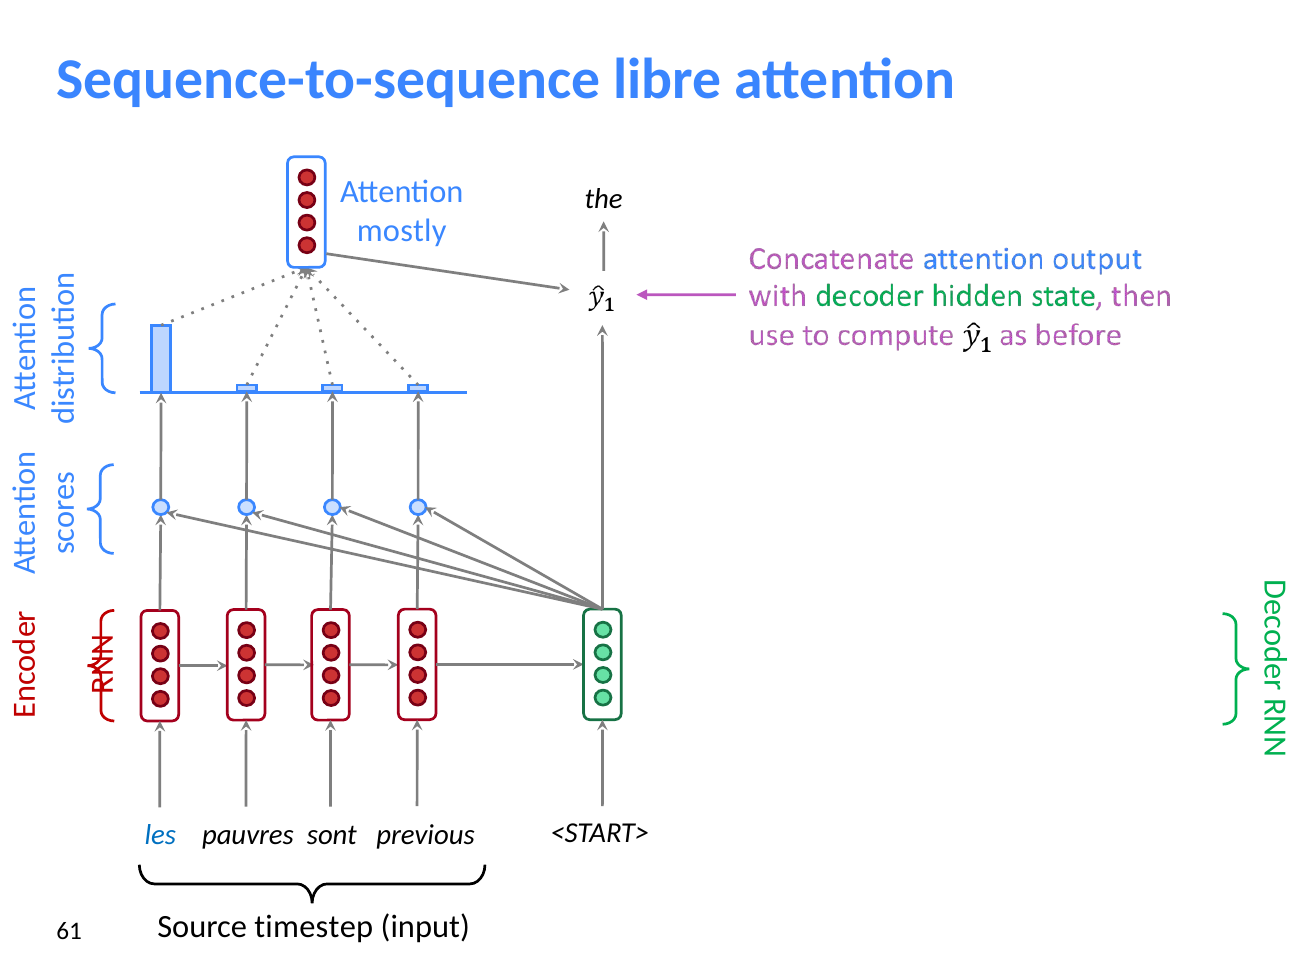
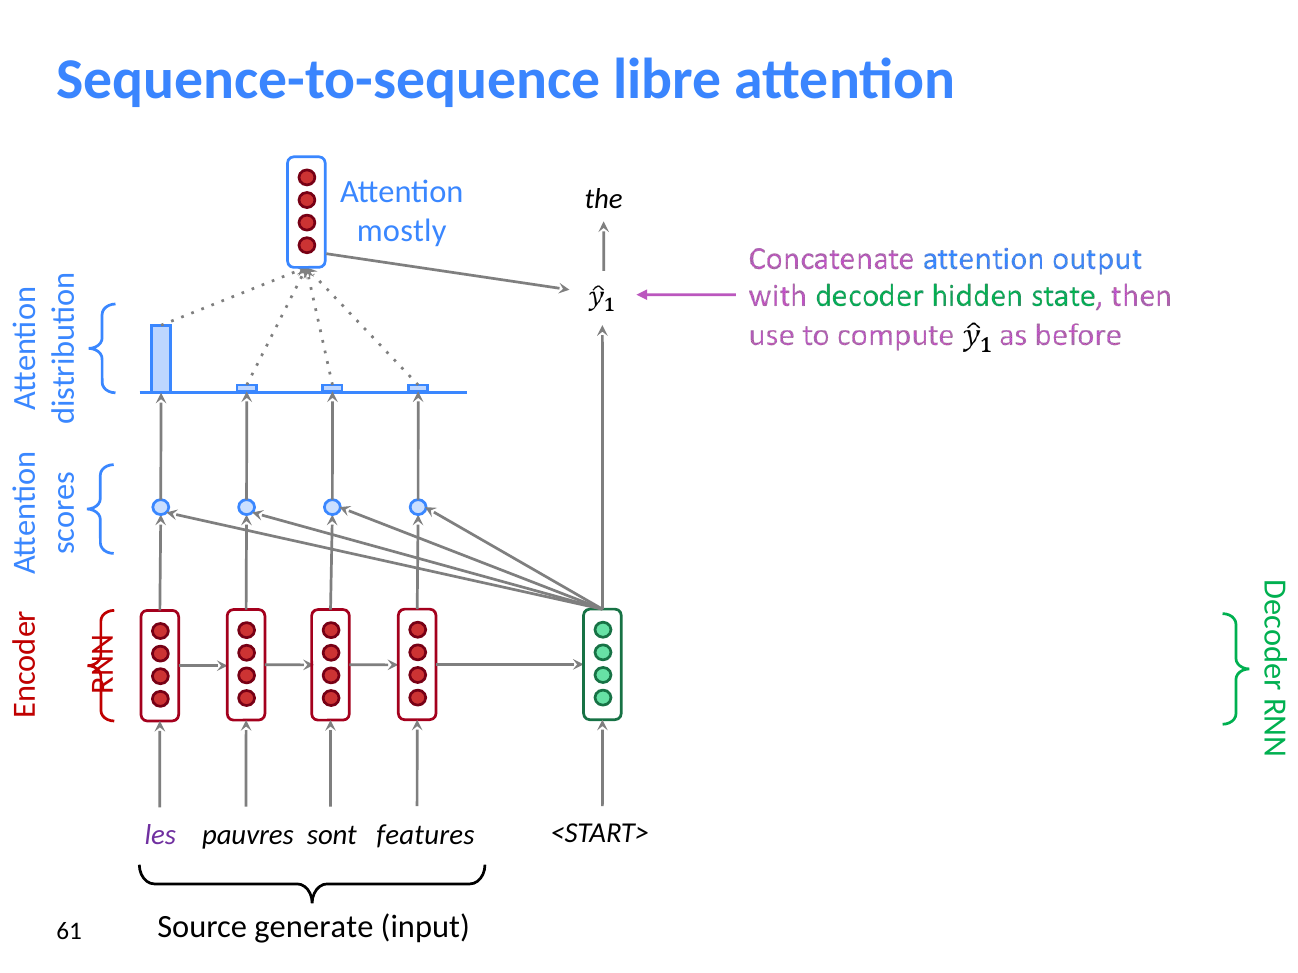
les colour: blue -> purple (160, 835)
previous: previous -> features (425, 835)
timestep: timestep -> generate (314, 927)
